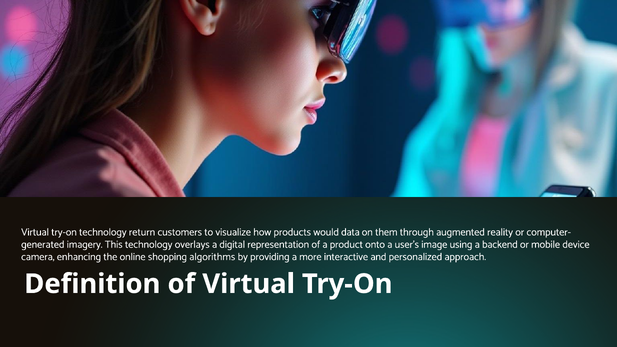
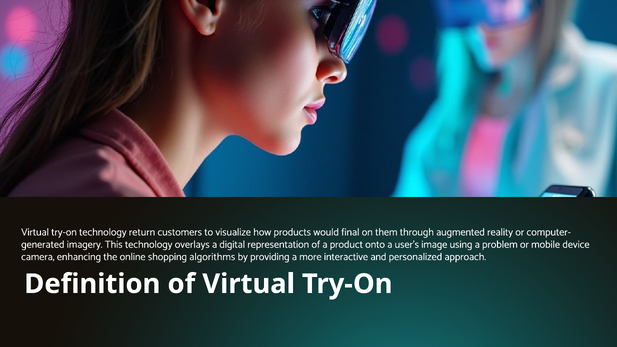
data: data -> final (350, 232)
backend: backend -> problem (500, 244)
